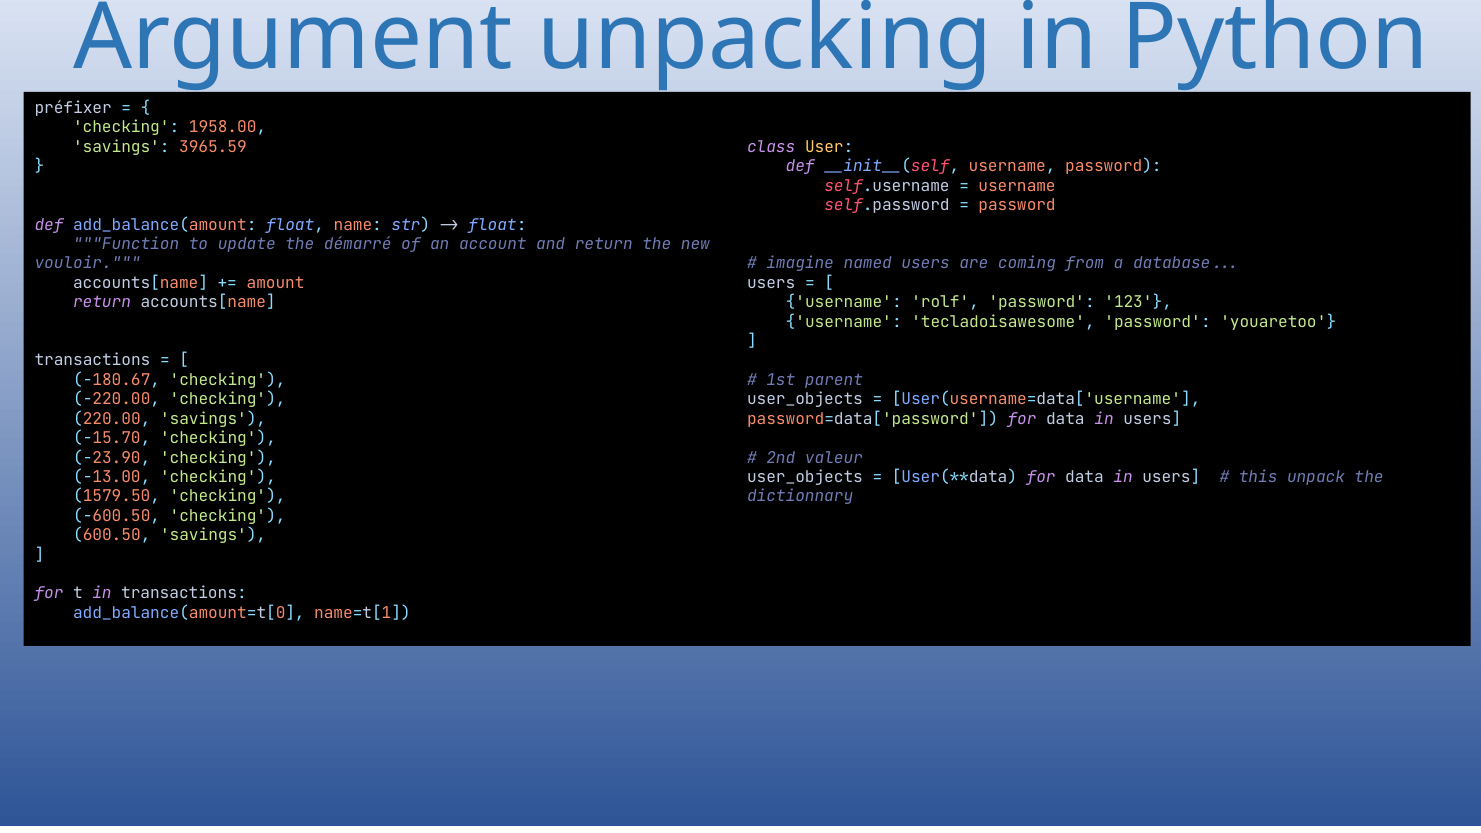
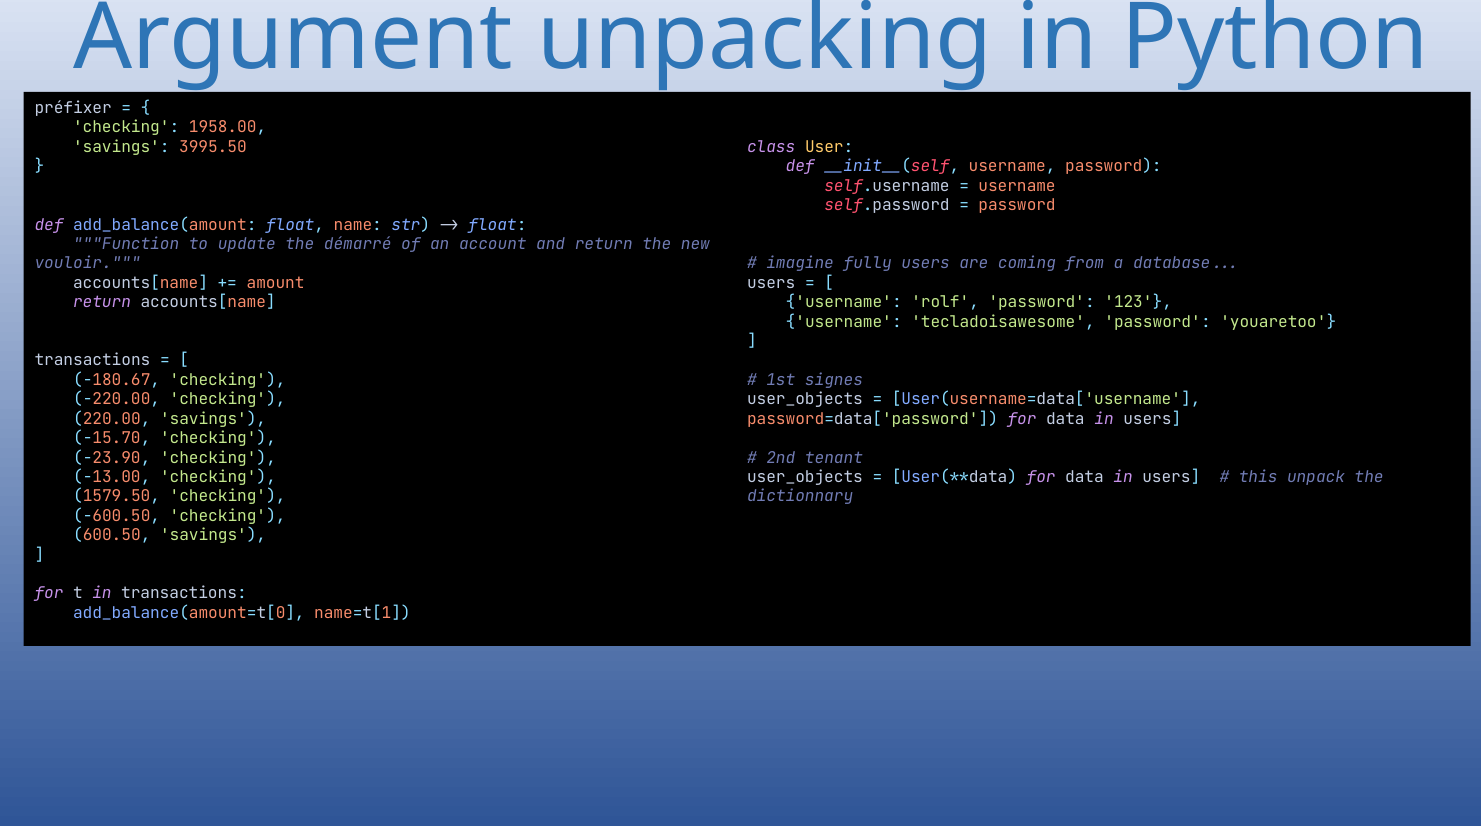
3965.59: 3965.59 -> 3995.50 (213, 147)
named: named -> fully (868, 264)
parent: parent -> signes (834, 380)
valeur: valeur -> tenant (834, 458)
